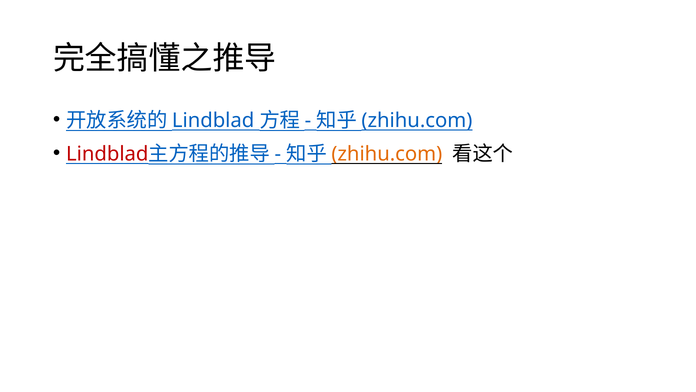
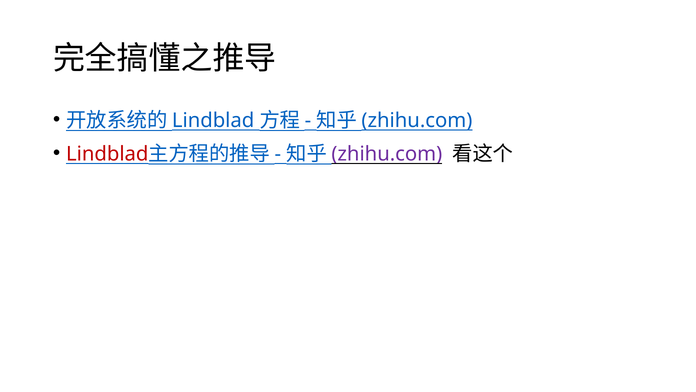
zhihu.com colour: orange -> purple (387, 154)
